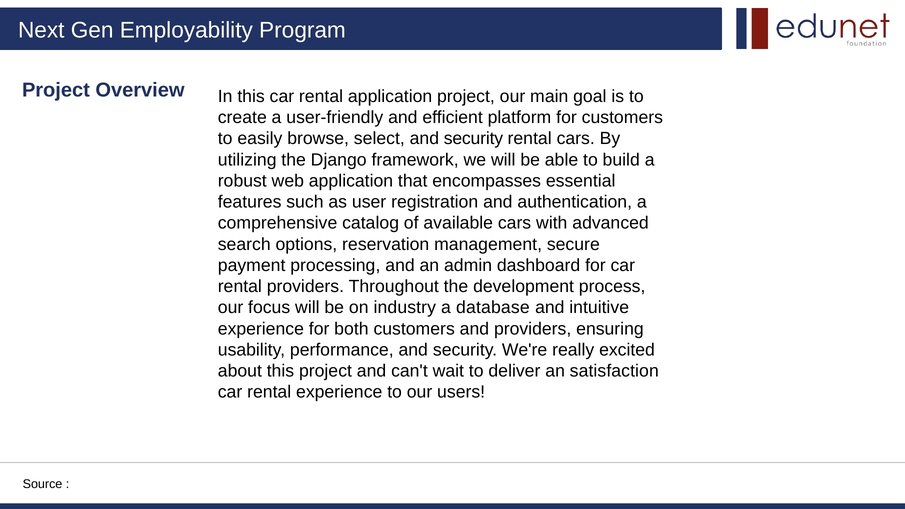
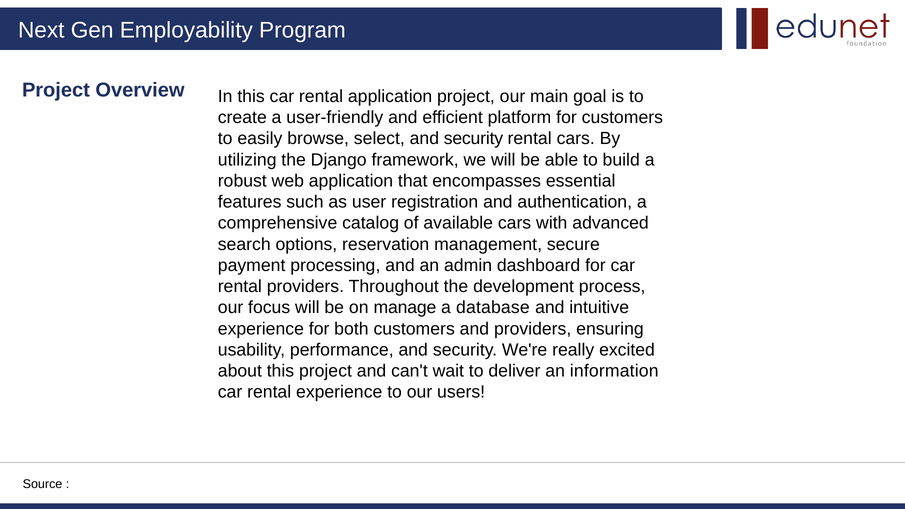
industry: industry -> manage (405, 308)
satisfaction: satisfaction -> information (614, 371)
